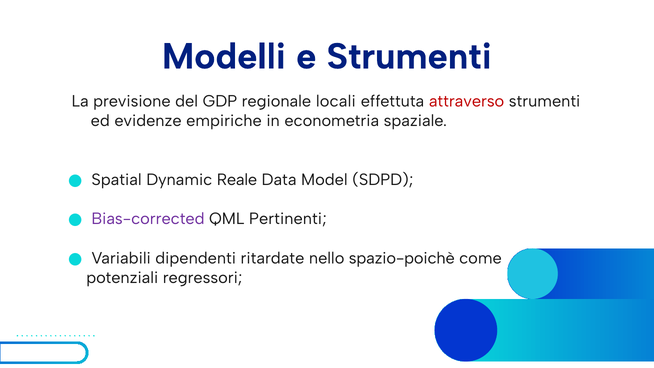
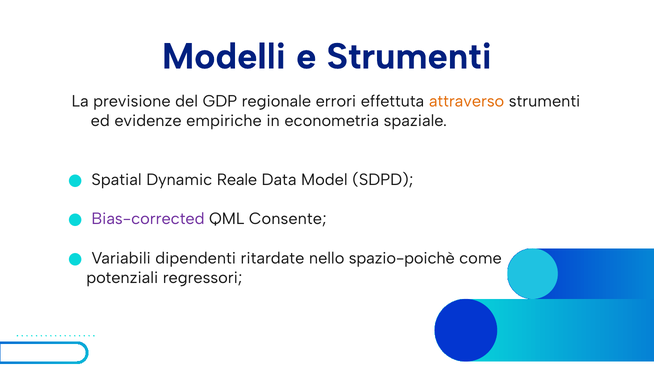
locali: locali -> errori (336, 101)
attraverso colour: red -> orange (467, 101)
Pertinenti: Pertinenti -> Consente (288, 219)
